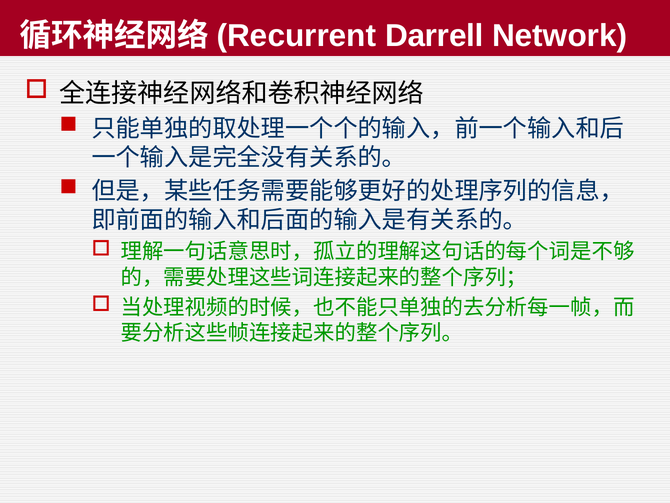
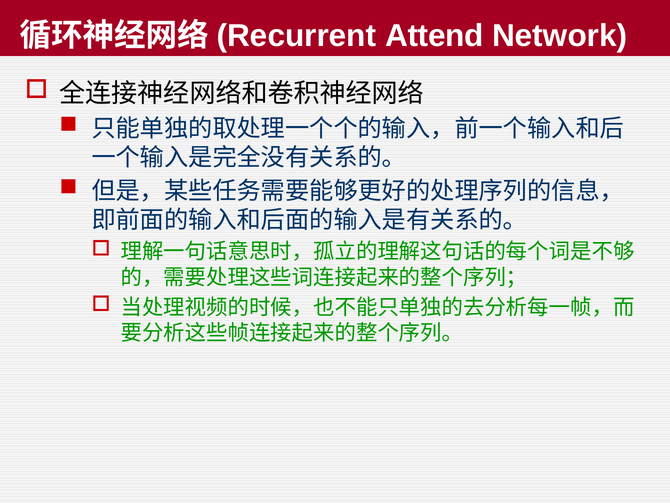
Darrell: Darrell -> Attend (434, 36)
